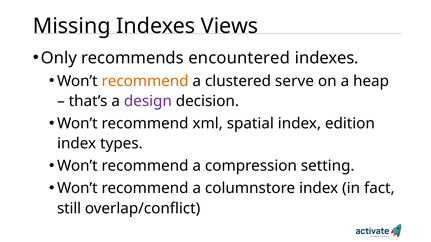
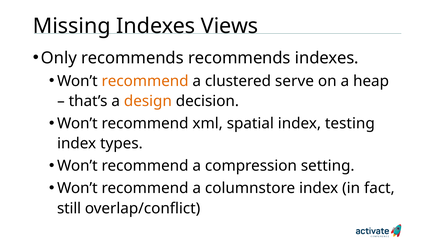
recommends encountered: encountered -> recommends (239, 58)
design colour: purple -> orange (148, 101)
edition: edition -> testing (350, 124)
